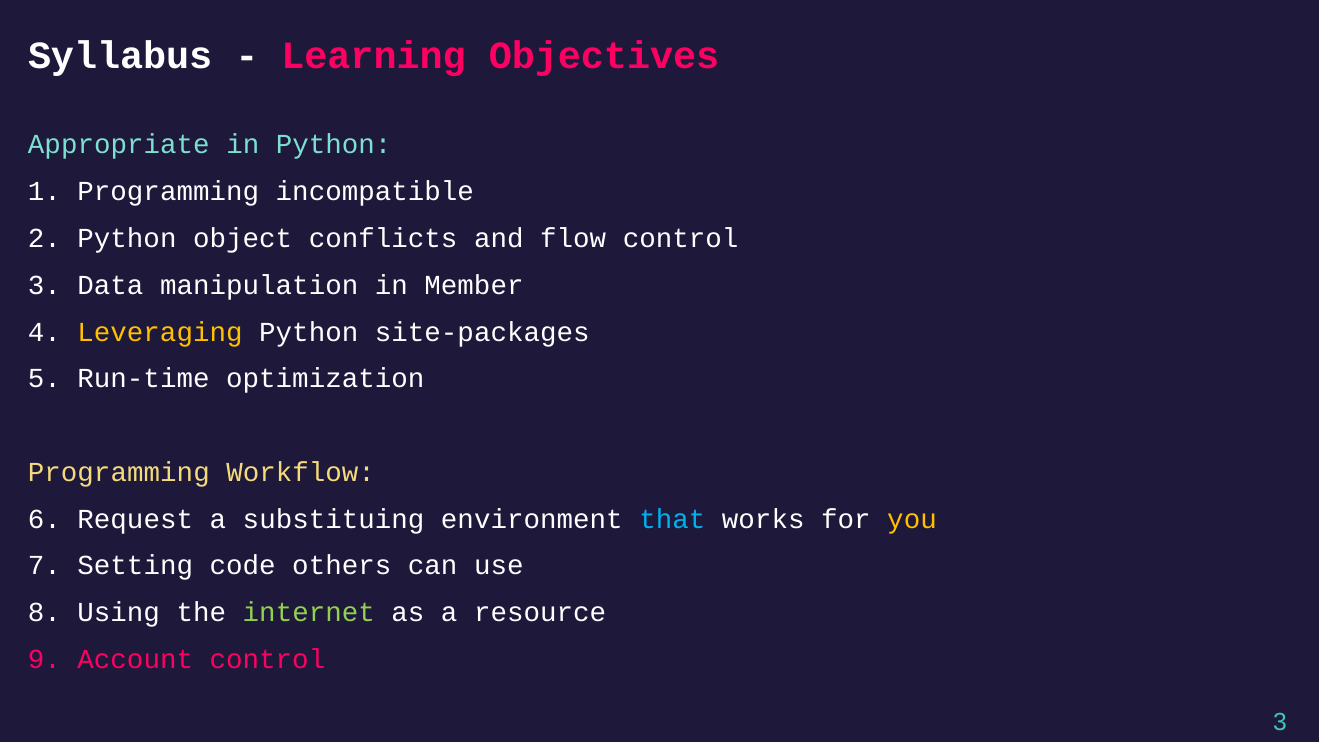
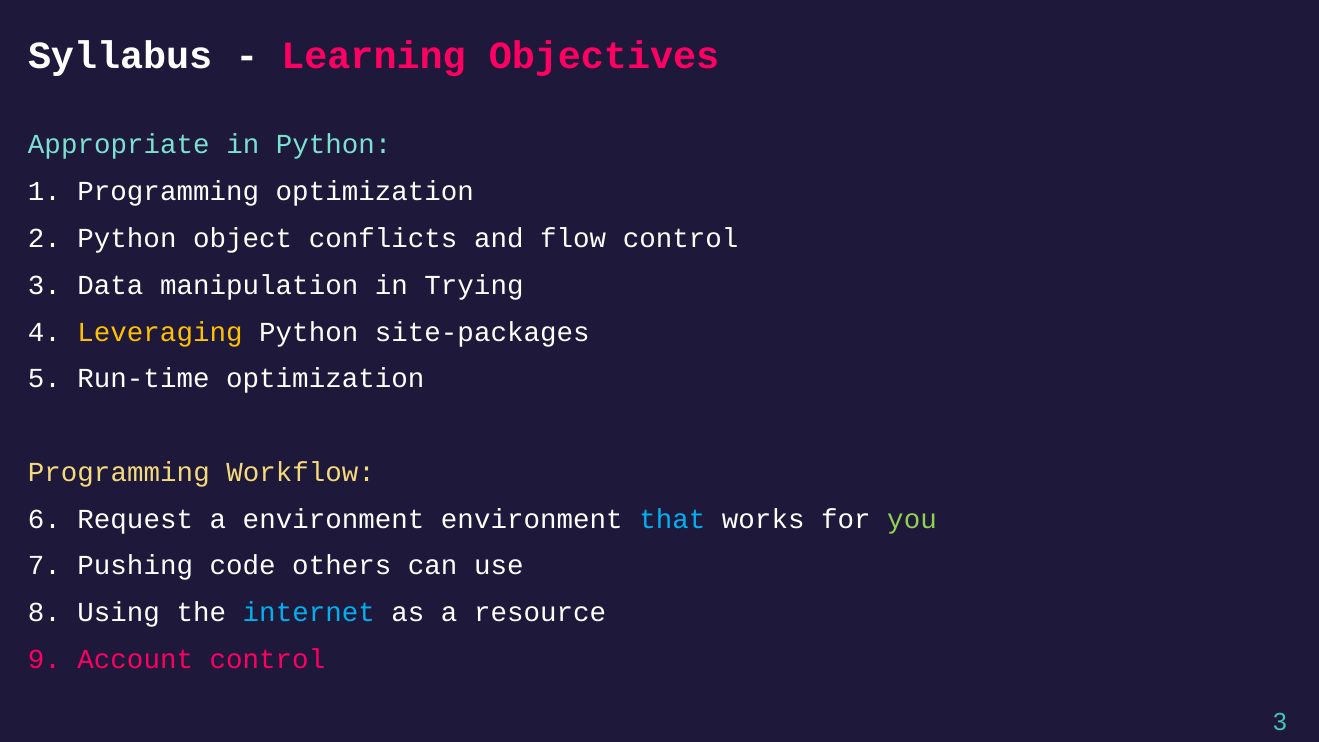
Programming incompatible: incompatible -> optimization (375, 192)
Member: Member -> Trying (474, 285)
a substituing: substituing -> environment (334, 519)
you colour: yellow -> light green (912, 519)
Setting: Setting -> Pushing (135, 566)
internet colour: light green -> light blue (309, 613)
